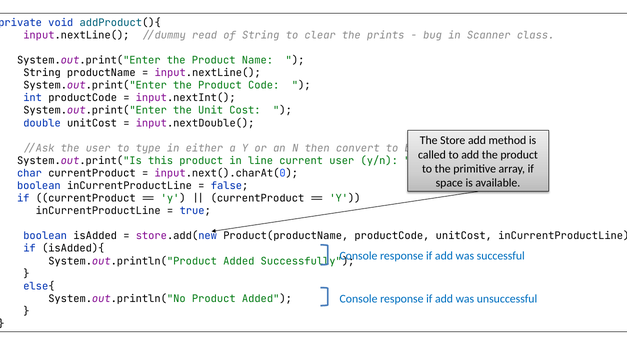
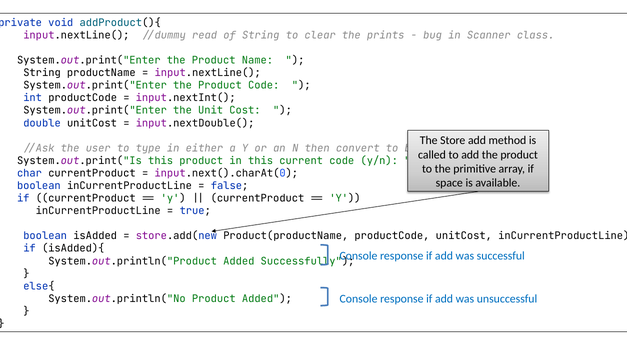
in line: line -> this (261, 161)
current user: user -> code (342, 161)
